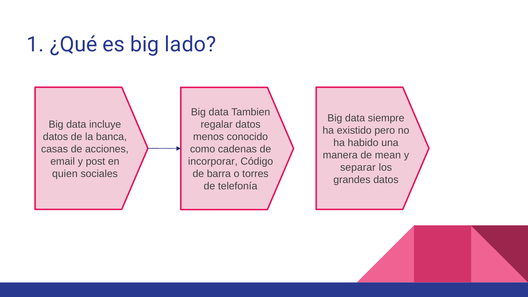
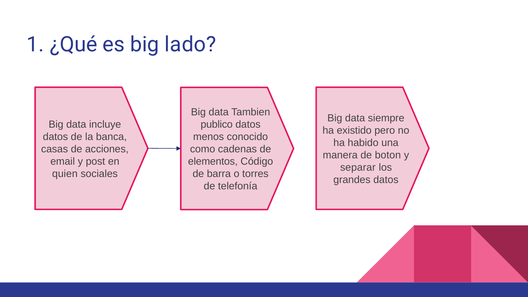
regalar: regalar -> publico (217, 125)
mean: mean -> boton (388, 155)
incorporar: incorporar -> elementos (213, 162)
